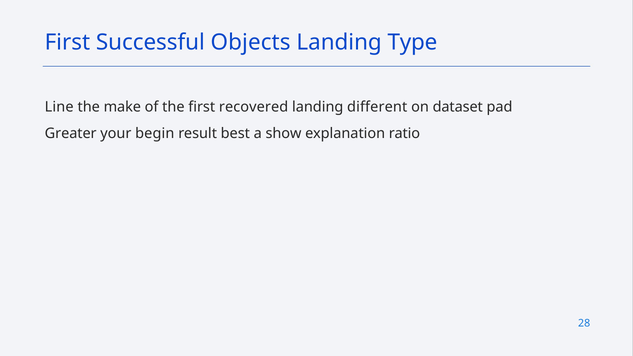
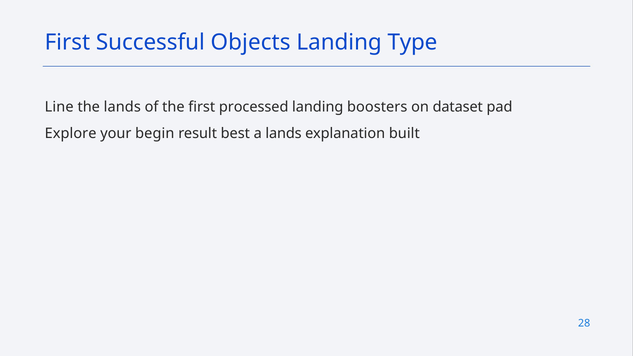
the make: make -> lands (122, 107)
recovered: recovered -> processed (254, 107)
different: different -> boosters (377, 107)
Greater: Greater -> Explore (71, 133)
a show: show -> lands (284, 133)
ratio: ratio -> built (404, 133)
